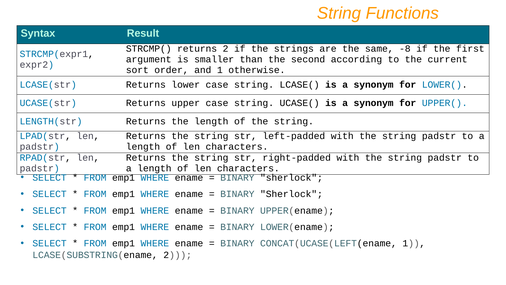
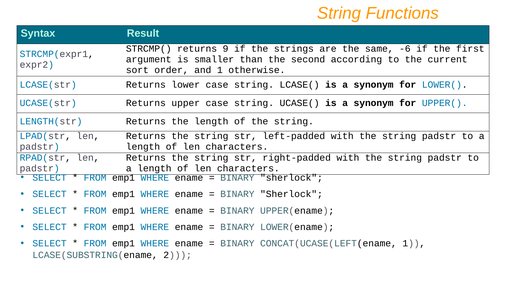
returns 2: 2 -> 9 (226, 49)
-8: -8 -> -6 (405, 49)
